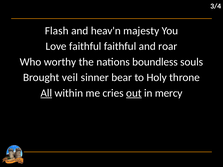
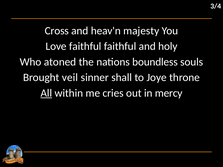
Flash: Flash -> Cross (57, 31)
roar: roar -> holy (168, 46)
worthy: worthy -> atoned (60, 62)
bear: bear -> shall (122, 78)
Holy: Holy -> Joye (157, 78)
out underline: present -> none (134, 93)
